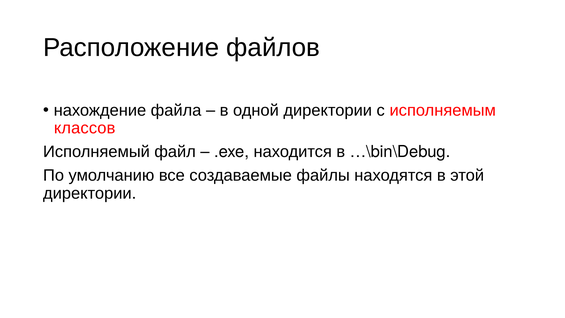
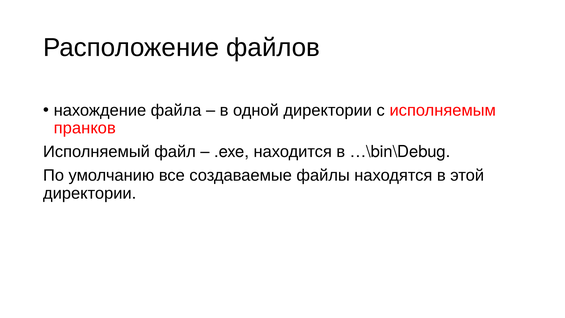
классов: классов -> пранков (85, 128)
